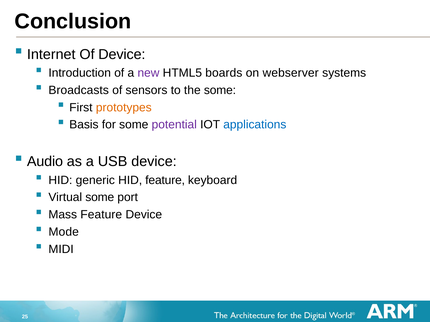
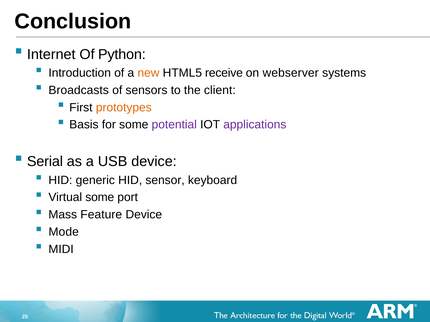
Of Device: Device -> Python (122, 54)
new colour: purple -> orange (148, 73)
boards: boards -> receive (224, 73)
the some: some -> client (220, 90)
applications colour: blue -> purple (255, 125)
Audio: Audio -> Serial (45, 162)
HID feature: feature -> sensor (165, 180)
